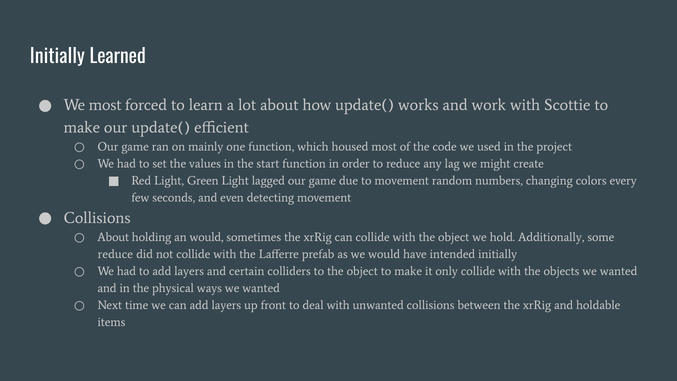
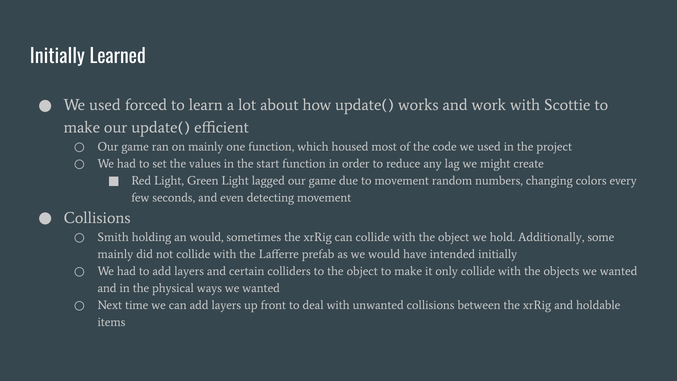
most: most -> used (105, 105)
About: About -> Smith (113, 237)
reduce: reduce -> mainly (115, 254)
